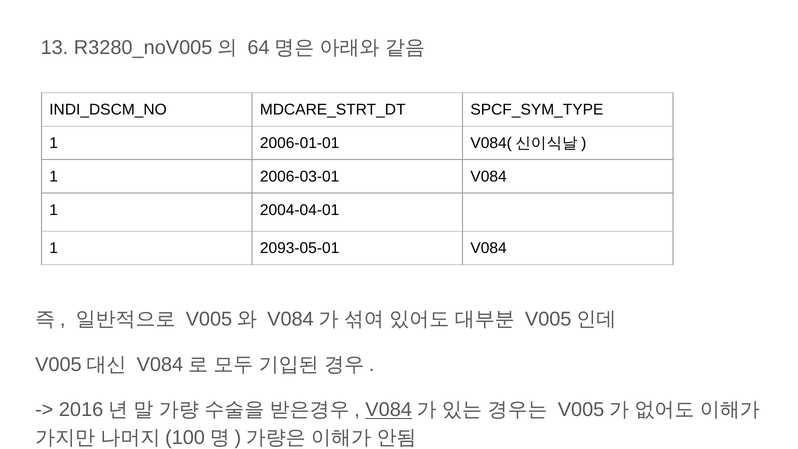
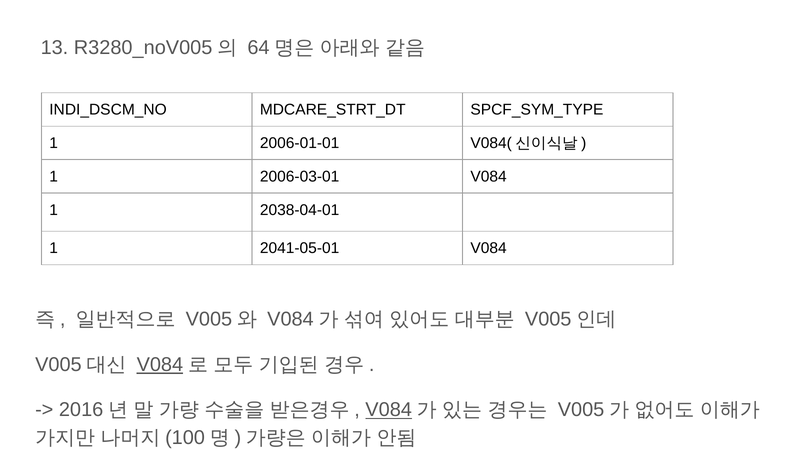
2004-04-01: 2004-04-01 -> 2038-04-01 (300, 210)
2093-05-01: 2093-05-01 -> 2041-05-01 (300, 248)
V084 underline: none -> present (160, 365)
